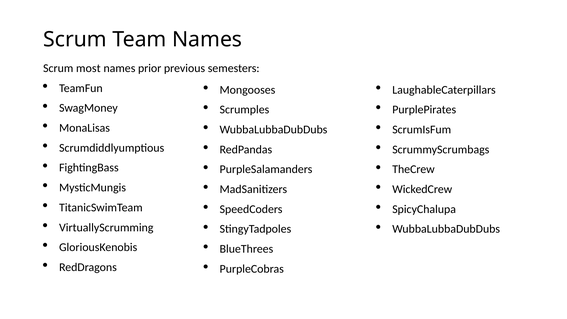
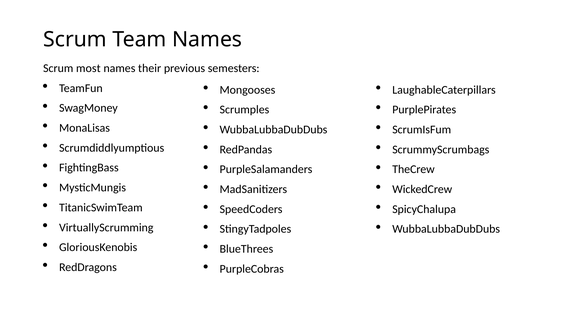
prior: prior -> their (150, 68)
